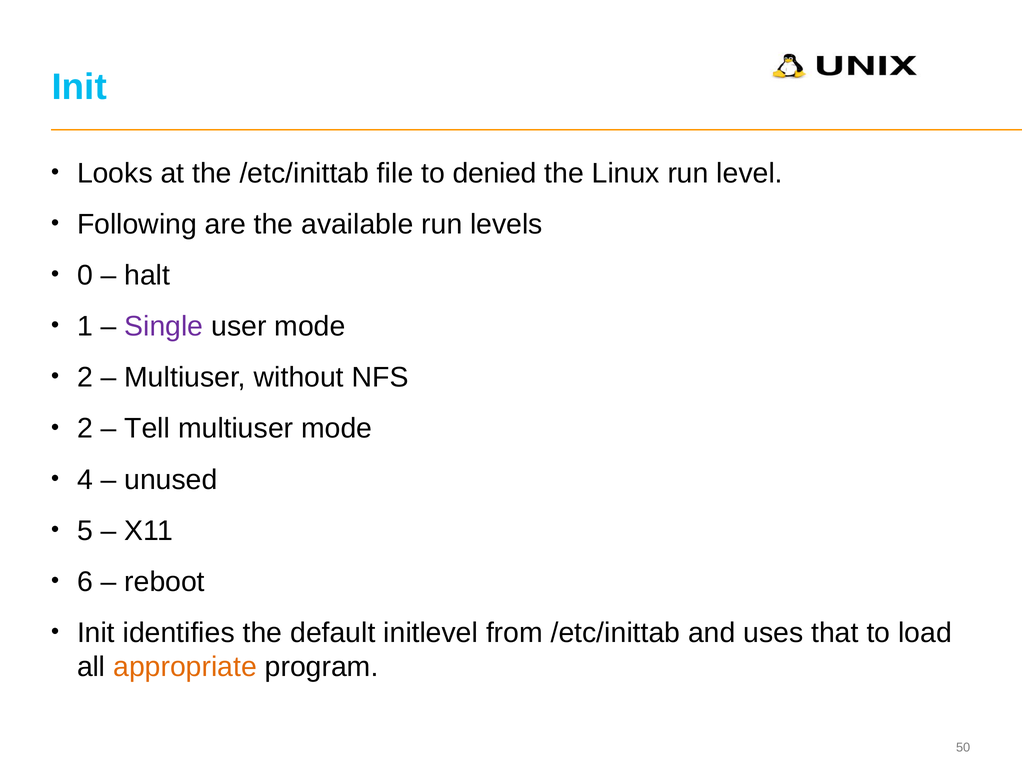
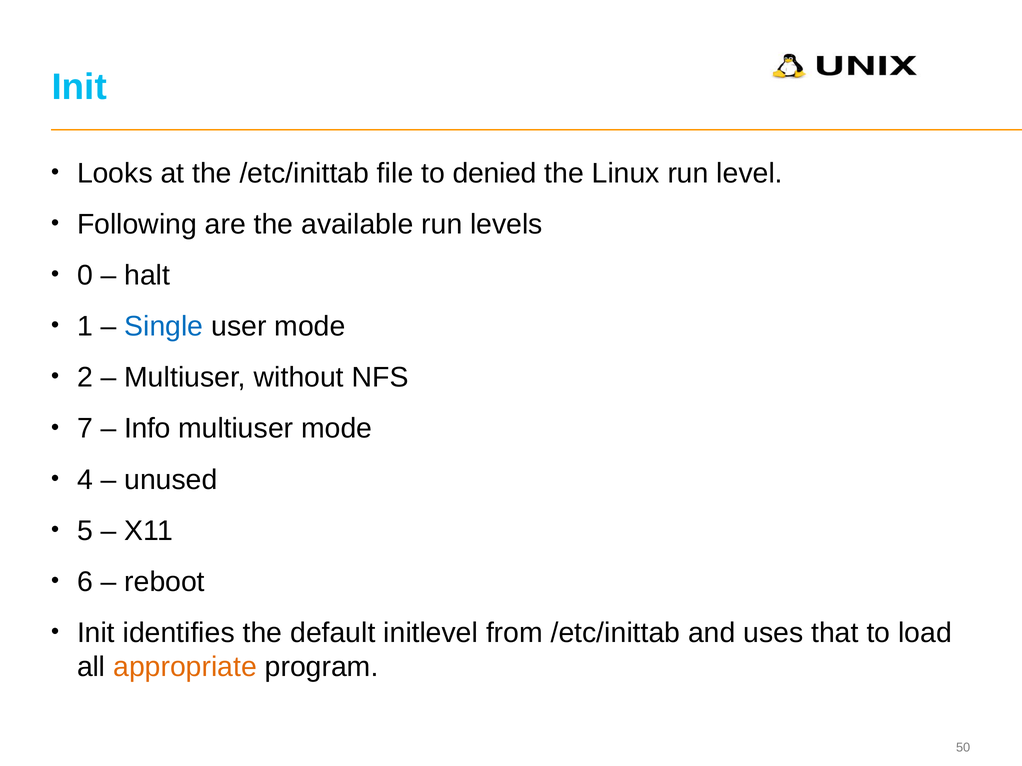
Single colour: purple -> blue (164, 327)
2: 2 -> 7 (85, 429)
Tell: Tell -> Info (147, 429)
